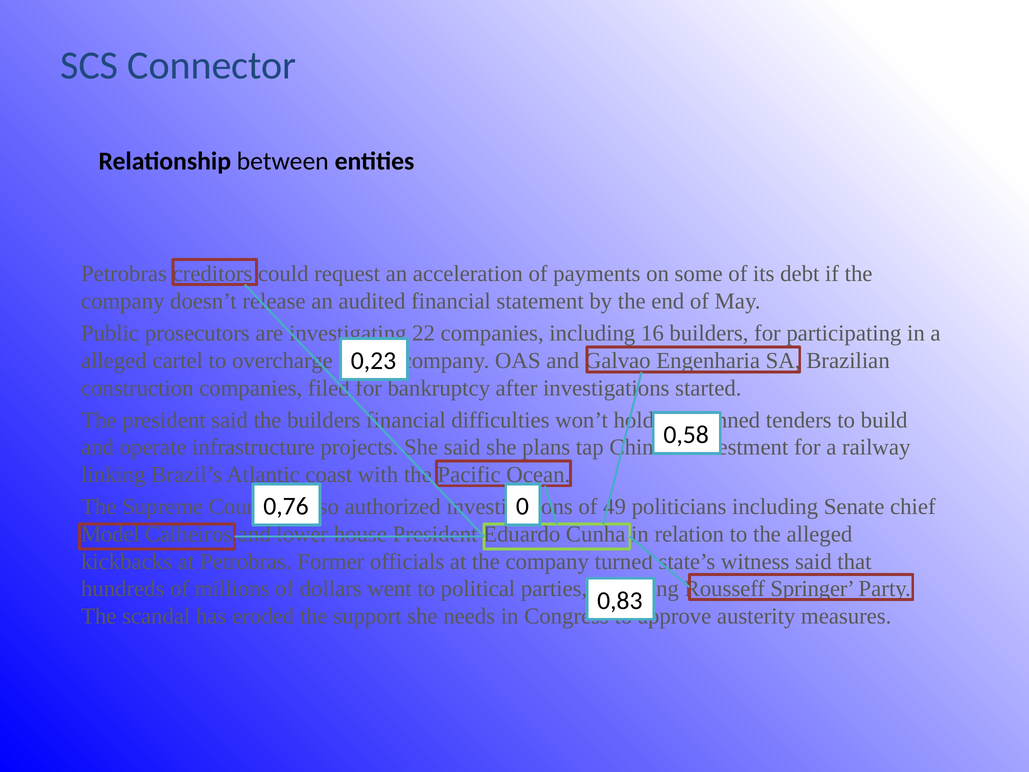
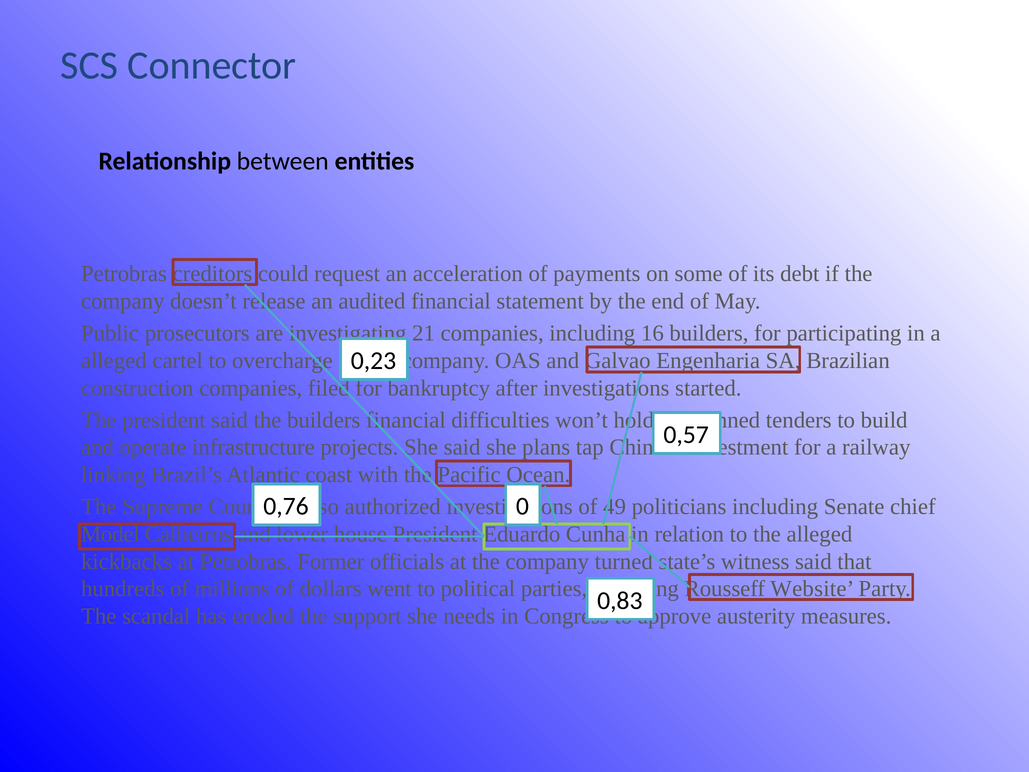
22: 22 -> 21 (424, 333)
0,58: 0,58 -> 0,57 (686, 435)
Springer: Springer -> Website (812, 589)
